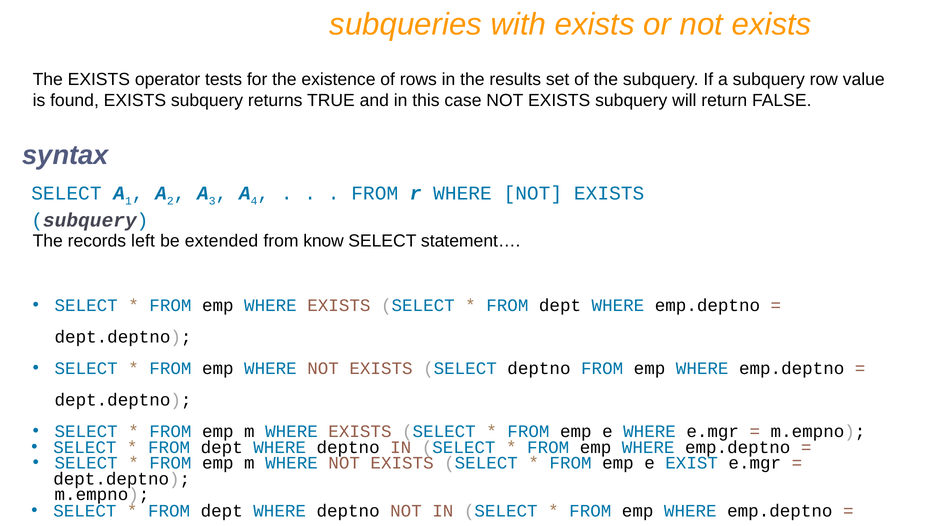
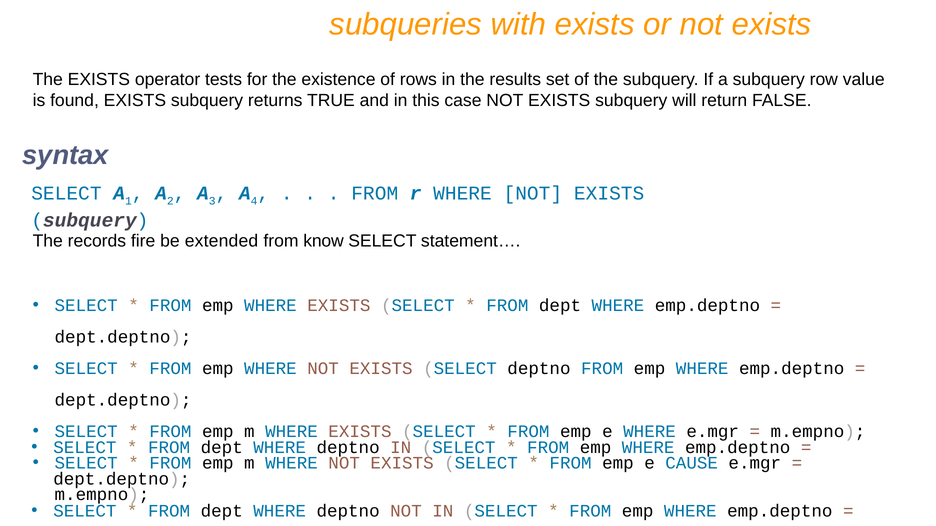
left: left -> fire (143, 241)
EXIST: EXIST -> CAUSE (692, 464)
